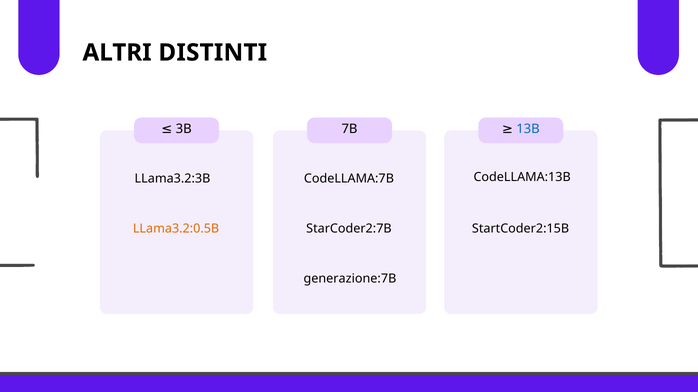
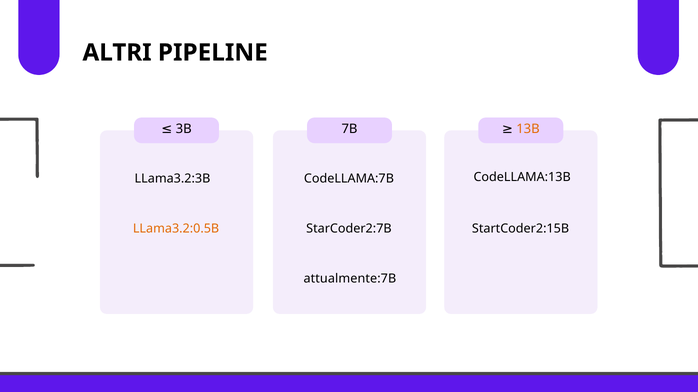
DISTINTI: DISTINTI -> PIPELINE (213, 53)
13B colour: blue -> orange (528, 129)
generazione:7B: generazione:7B -> attualmente:7B (350, 279)
